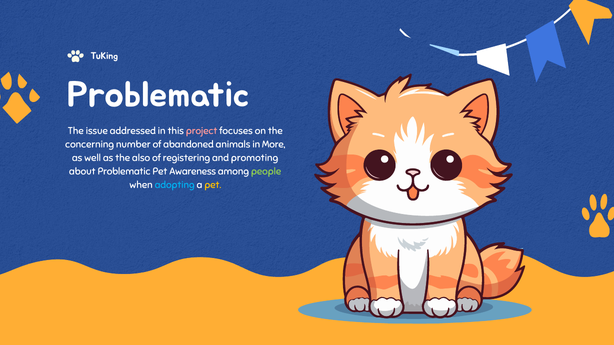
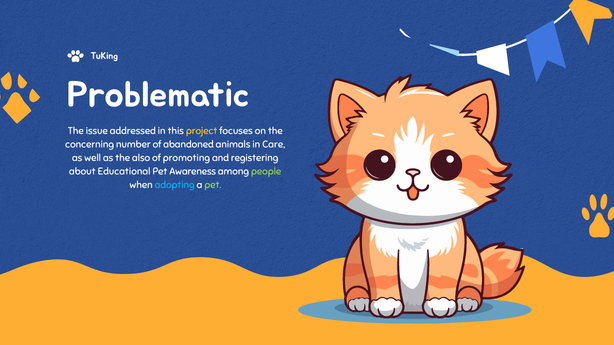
project colour: pink -> yellow (202, 131)
More: More -> Care (274, 145)
registering: registering -> promoting (186, 158)
promoting: promoting -> registering (255, 158)
about Problematic: Problematic -> Educational (124, 172)
pet colour: yellow -> light green (213, 185)
